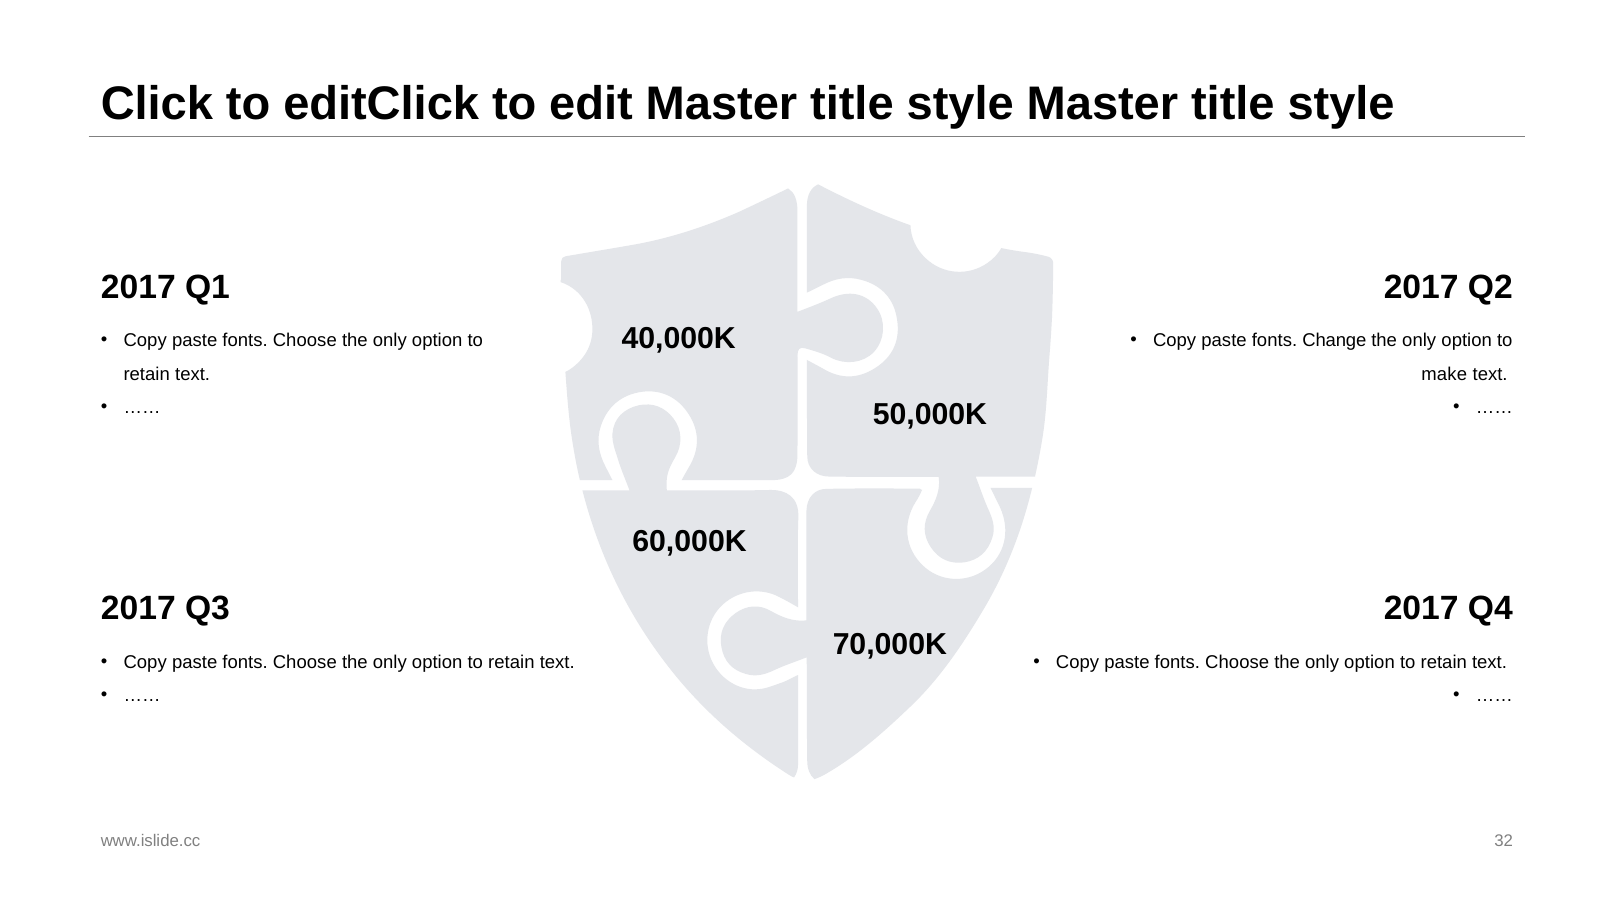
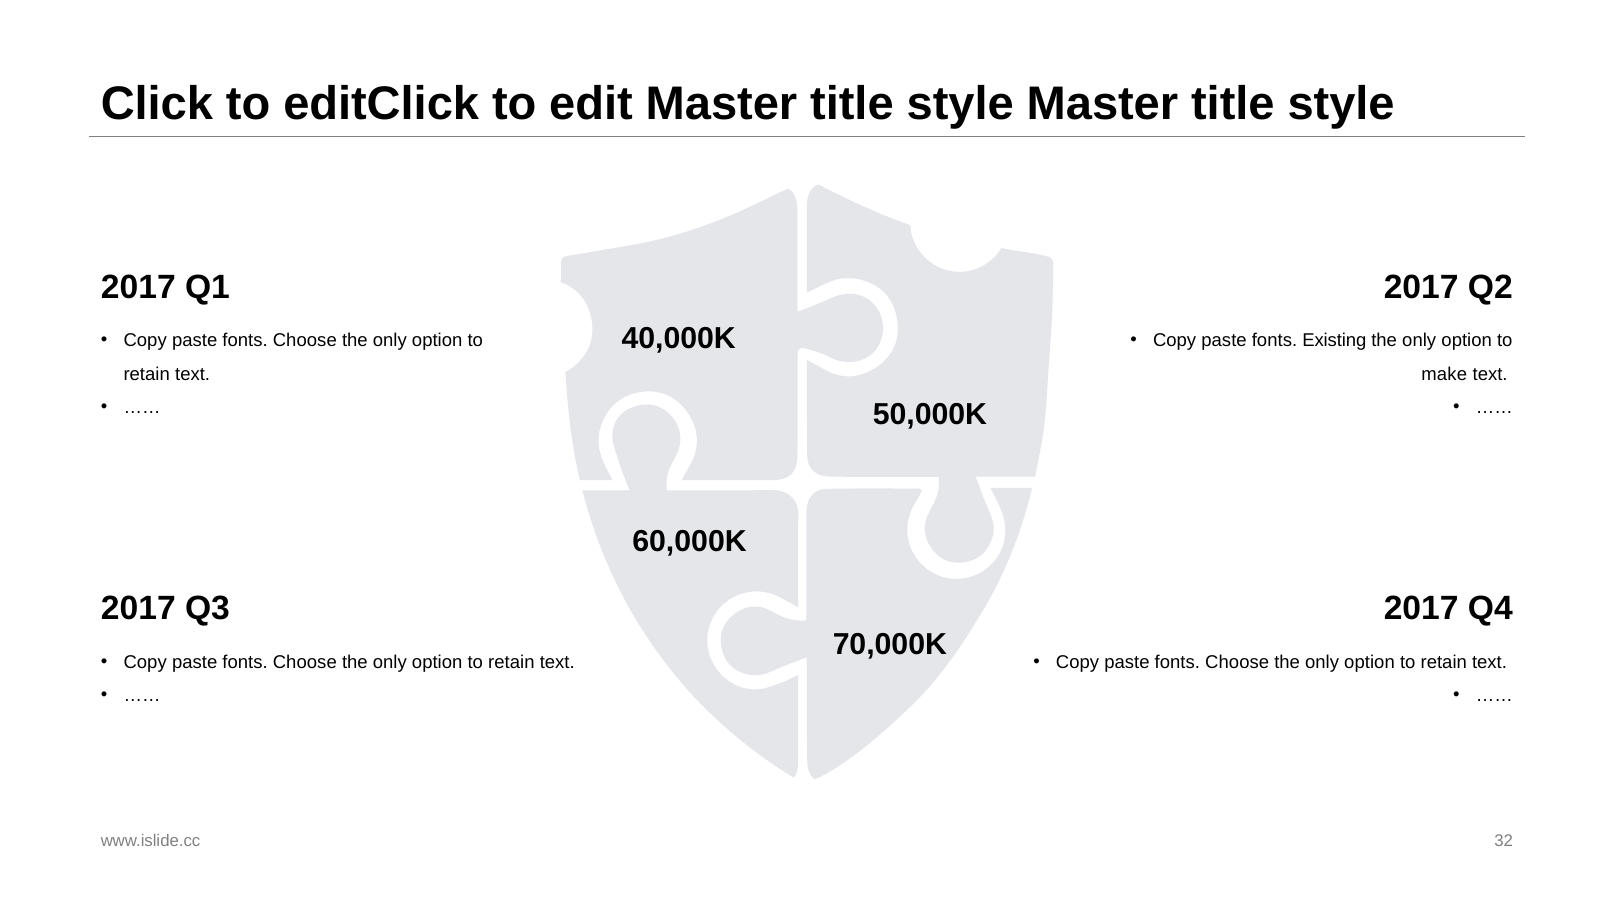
Change: Change -> Existing (1334, 341)
